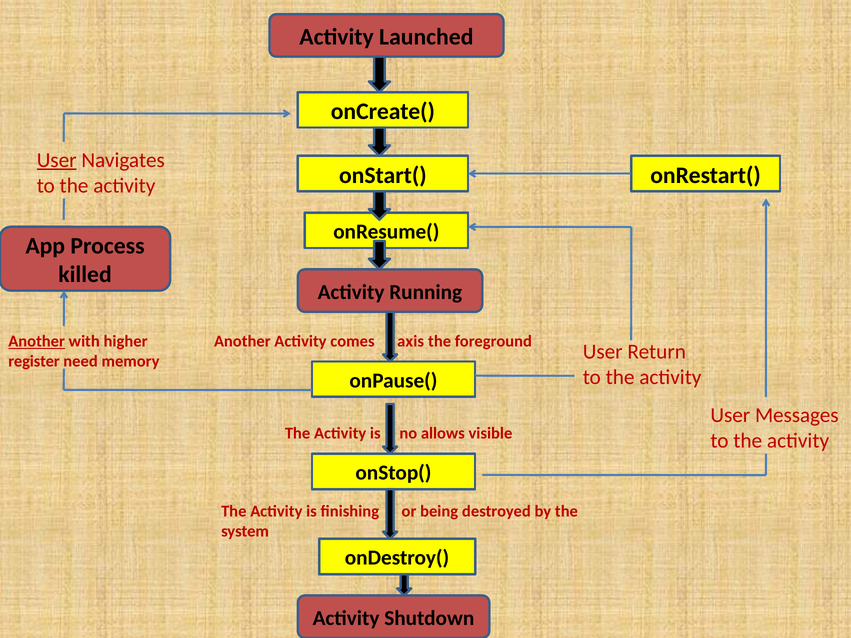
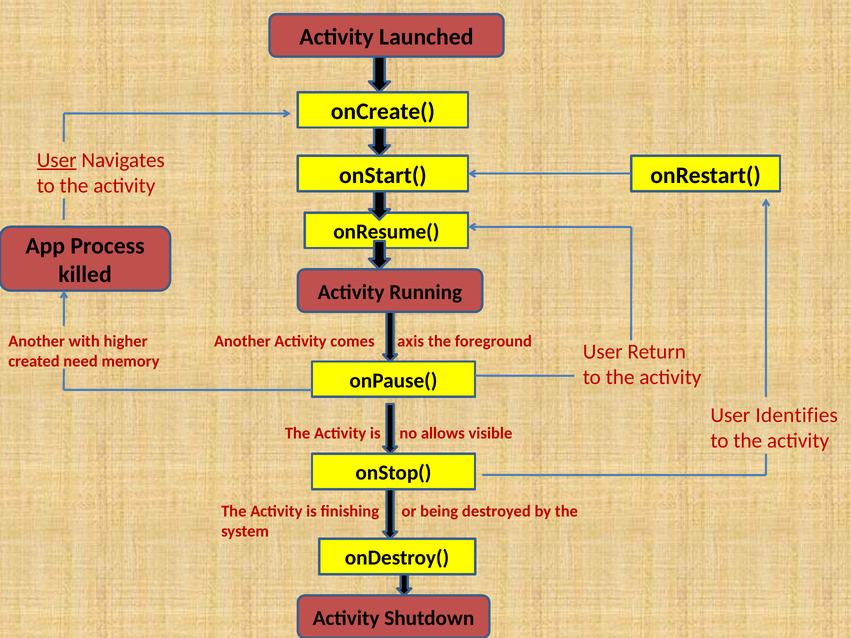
Another underline: present -> none (37, 341)
register: register -> created (34, 361)
Messages: Messages -> Identifies (797, 416)
